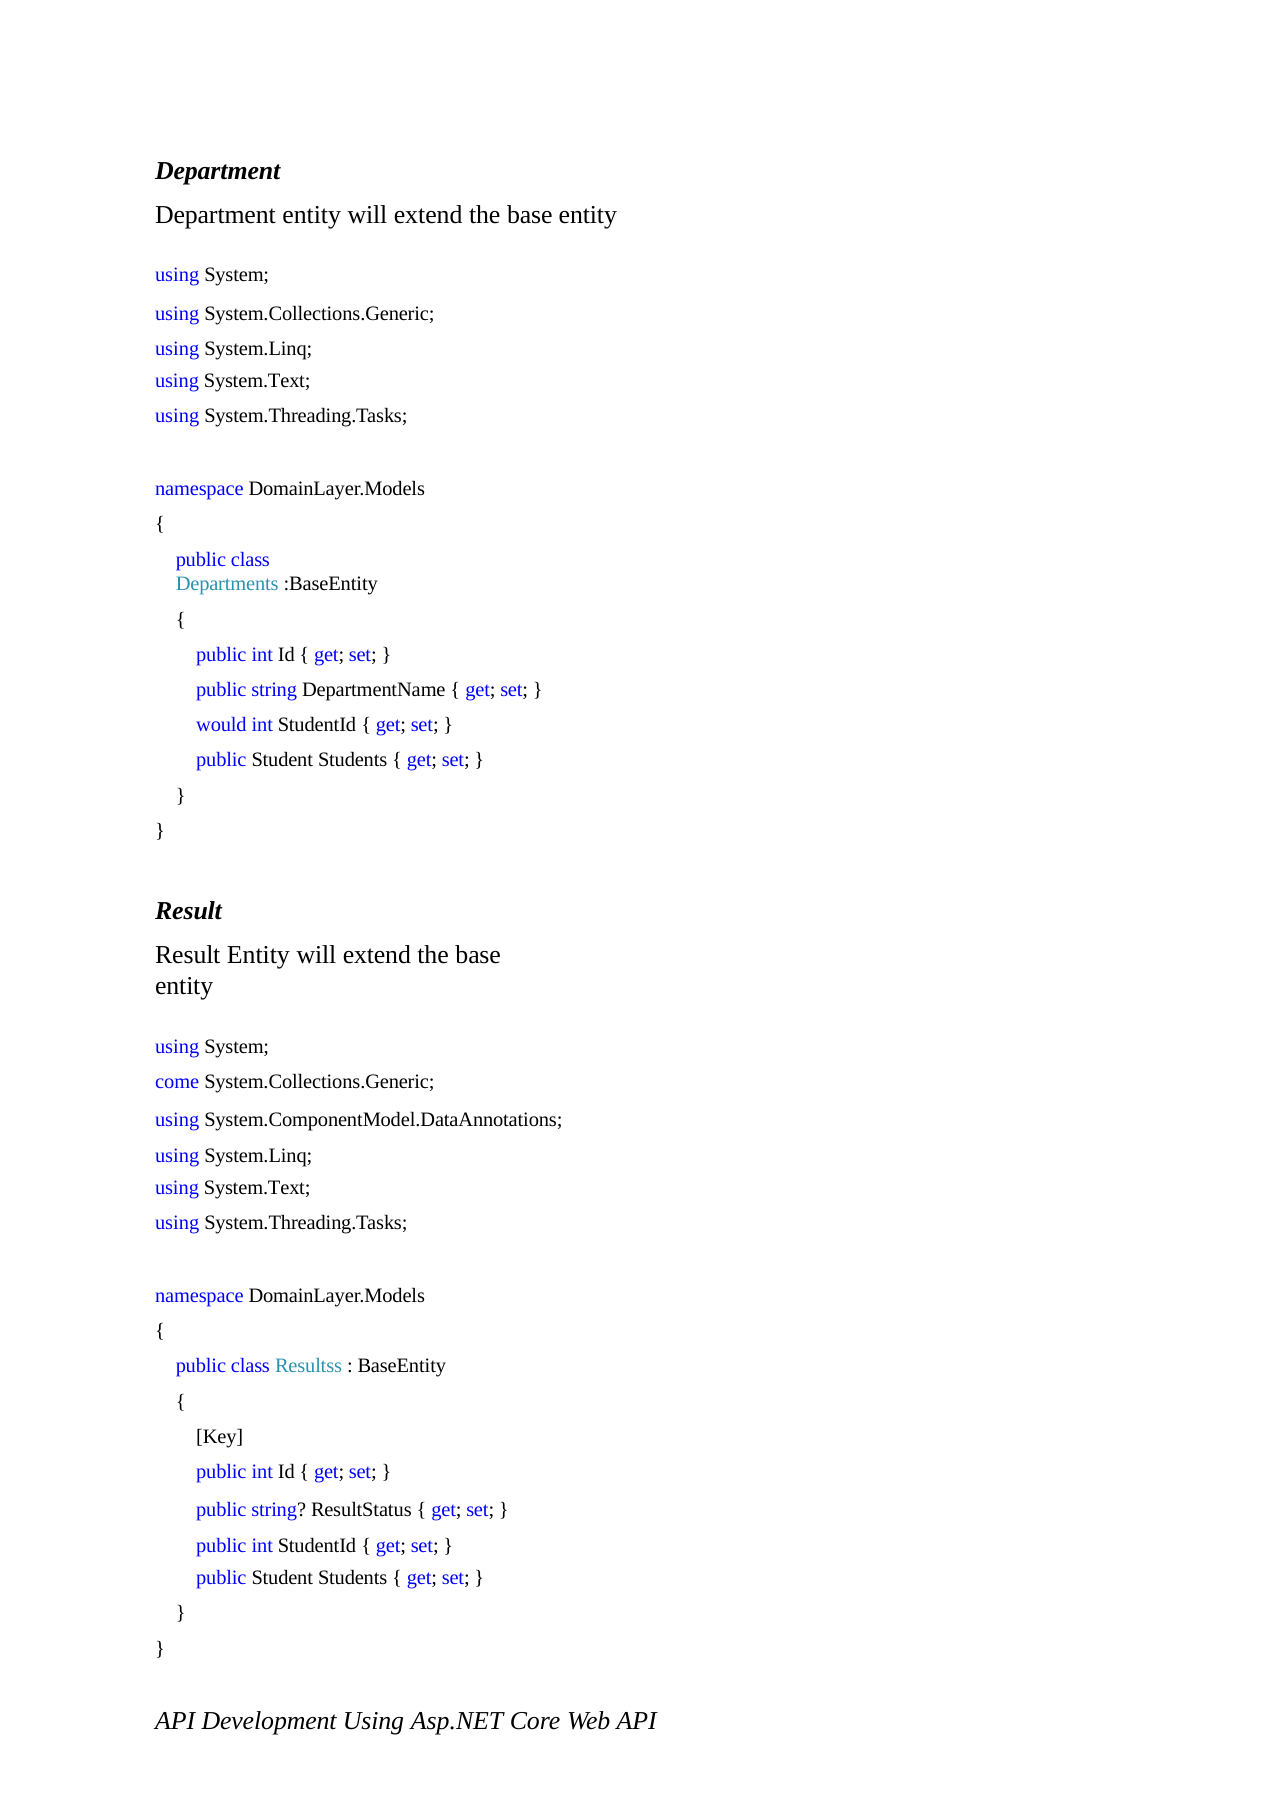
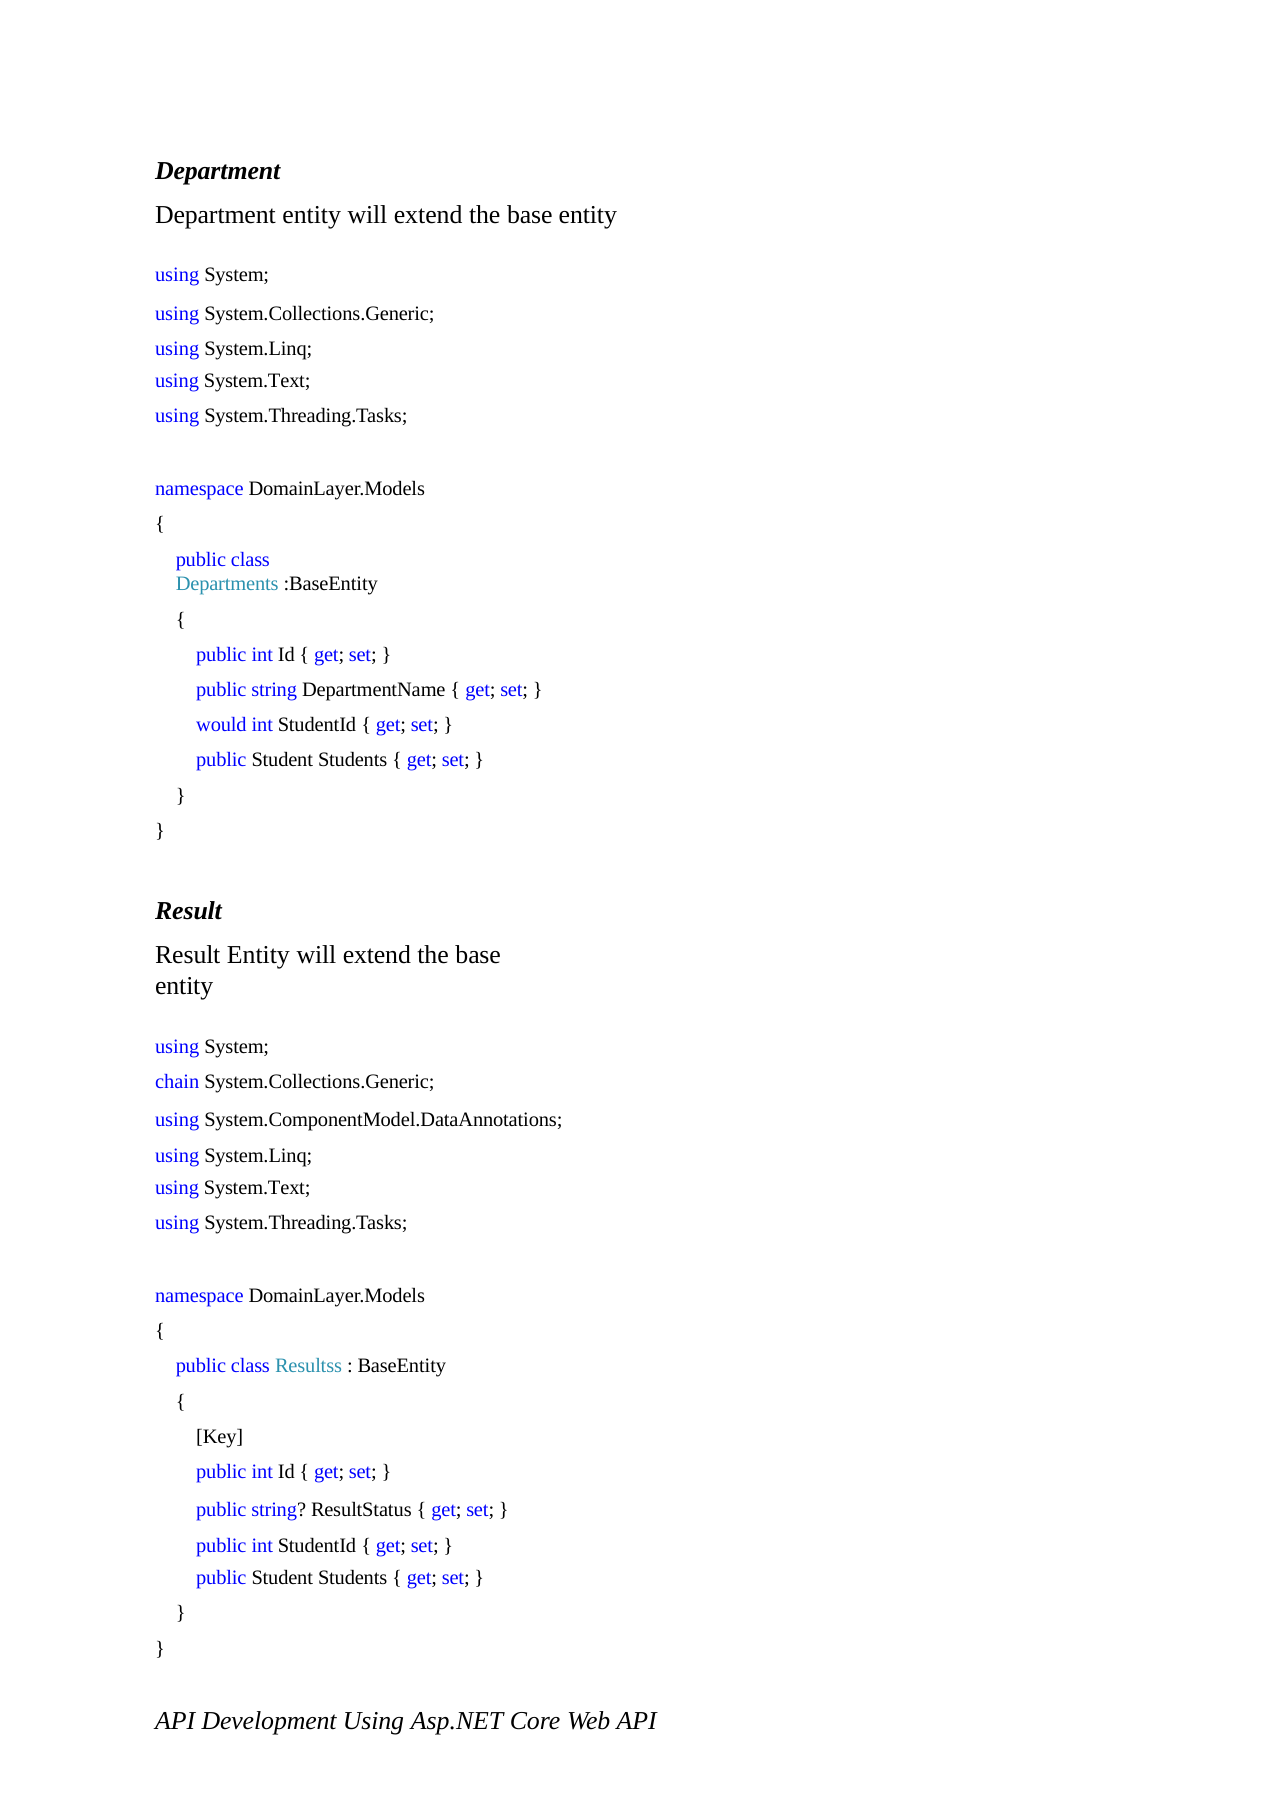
come: come -> chain (177, 1082)
